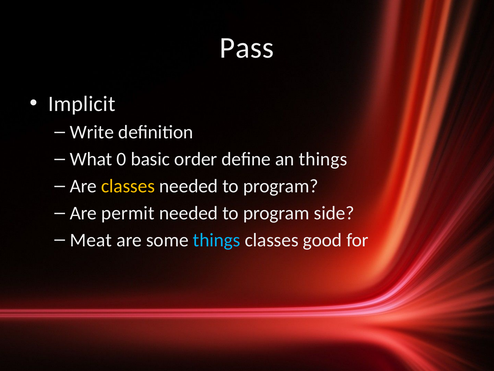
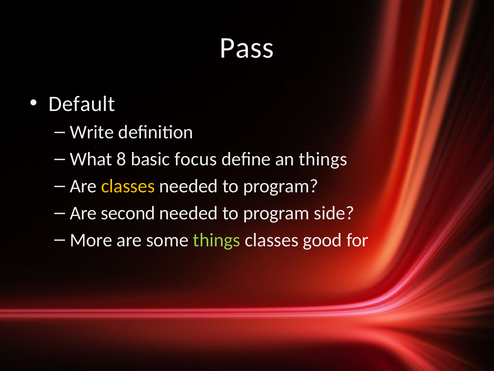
Implicit: Implicit -> Default (82, 104)
0: 0 -> 8 (121, 159)
order: order -> focus (196, 159)
permit: permit -> second (128, 213)
Meat: Meat -> More (91, 240)
things colour: light blue -> light green (217, 240)
